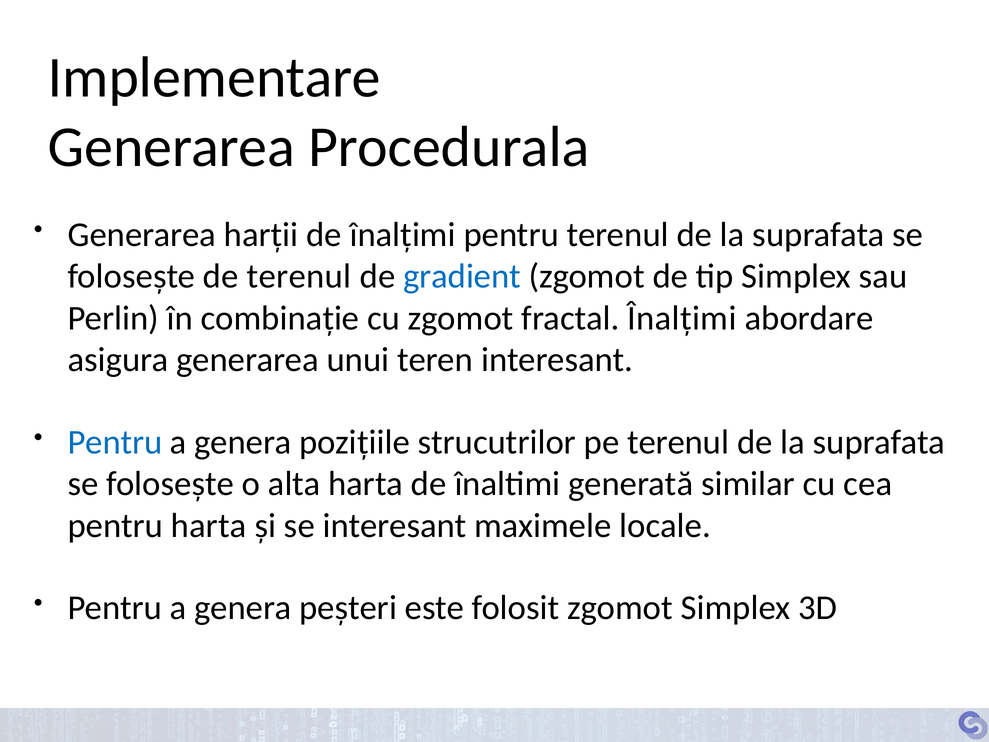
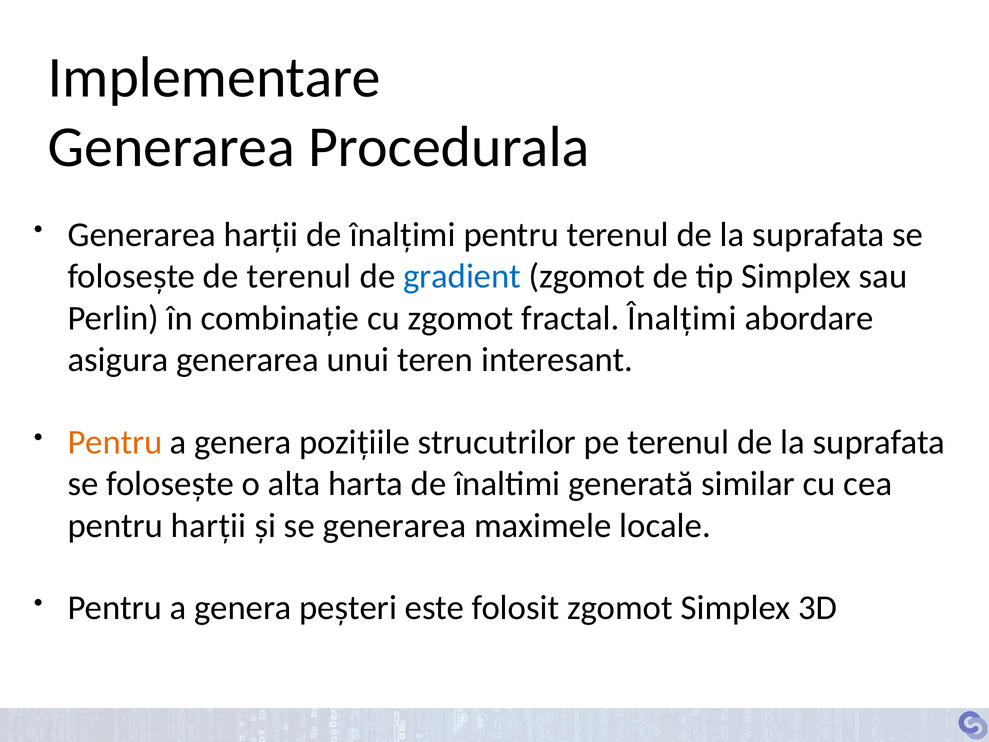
Pentru colour: blue -> orange (115, 442)
pentru harta: harta -> harții (209, 526)
se interesant: interesant -> generarea (395, 526)
